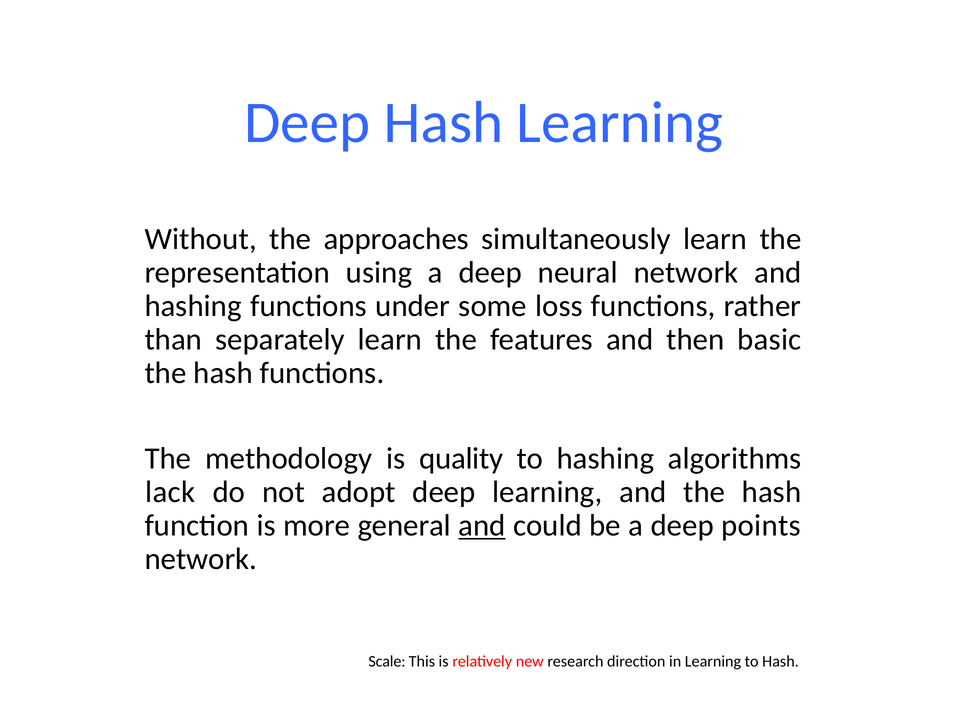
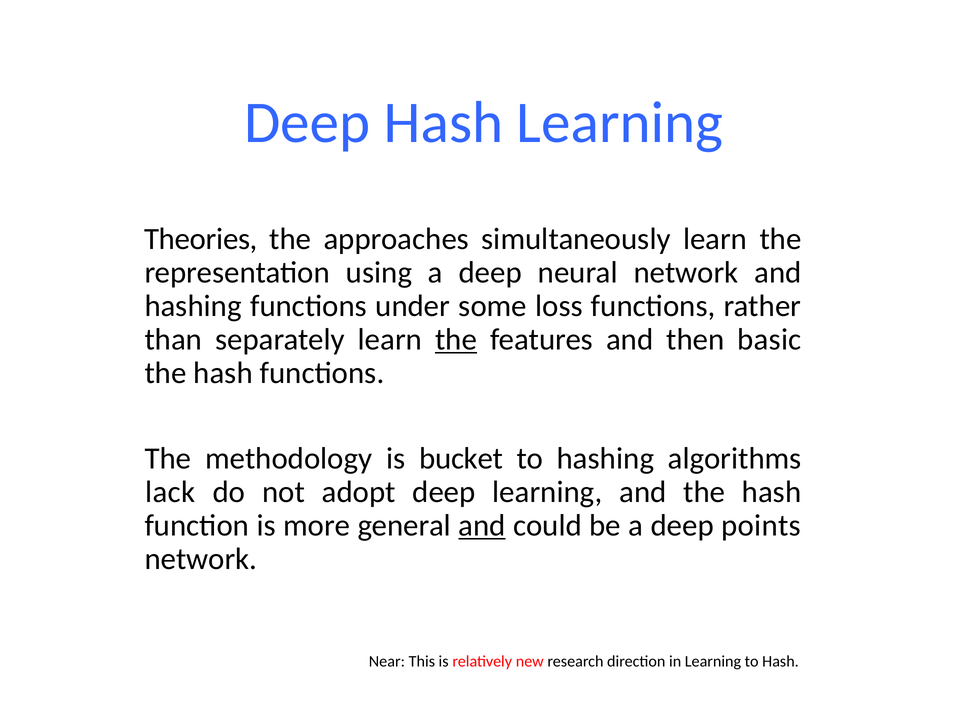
Without: Without -> Theories (201, 239)
the underline: none -> present (456, 339)
quality: quality -> bucket (461, 459)
Scale: Scale -> Near (387, 661)
